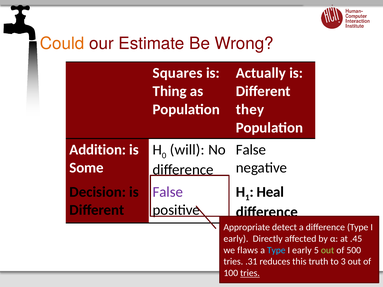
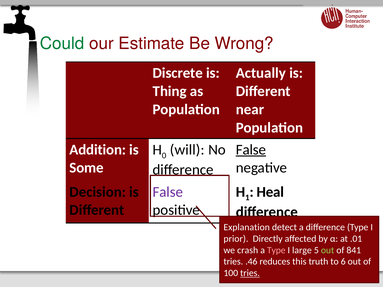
Could colour: orange -> green (62, 44)
Squares: Squares -> Discrete (178, 73)
they: they -> near (250, 110)
False underline: none -> present (251, 150)
Appropriate: Appropriate -> Explanation (247, 227)
early: early -> prior (236, 239)
.45: .45 -> .01 (356, 239)
flaws: flaws -> crash (248, 250)
Type colour: light blue -> pink (276, 250)
early: early -> large (302, 250)
500: 500 -> 841 (354, 250)
.31: .31 -> .46 (251, 262)
3: 3 -> 6 (343, 262)
